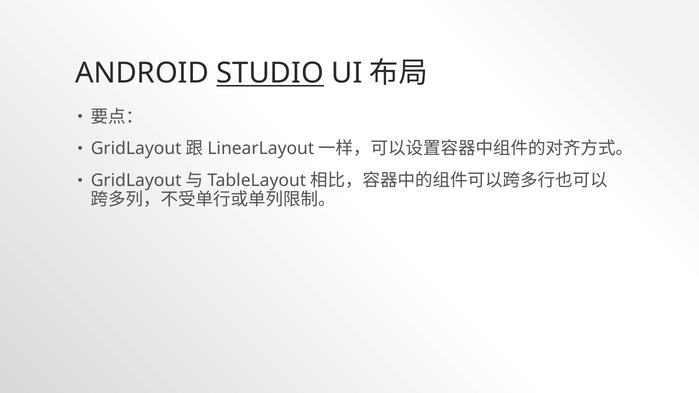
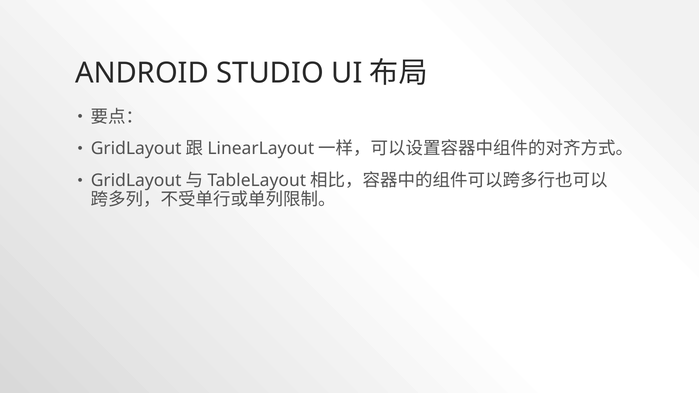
STUDIO underline: present -> none (270, 73)
